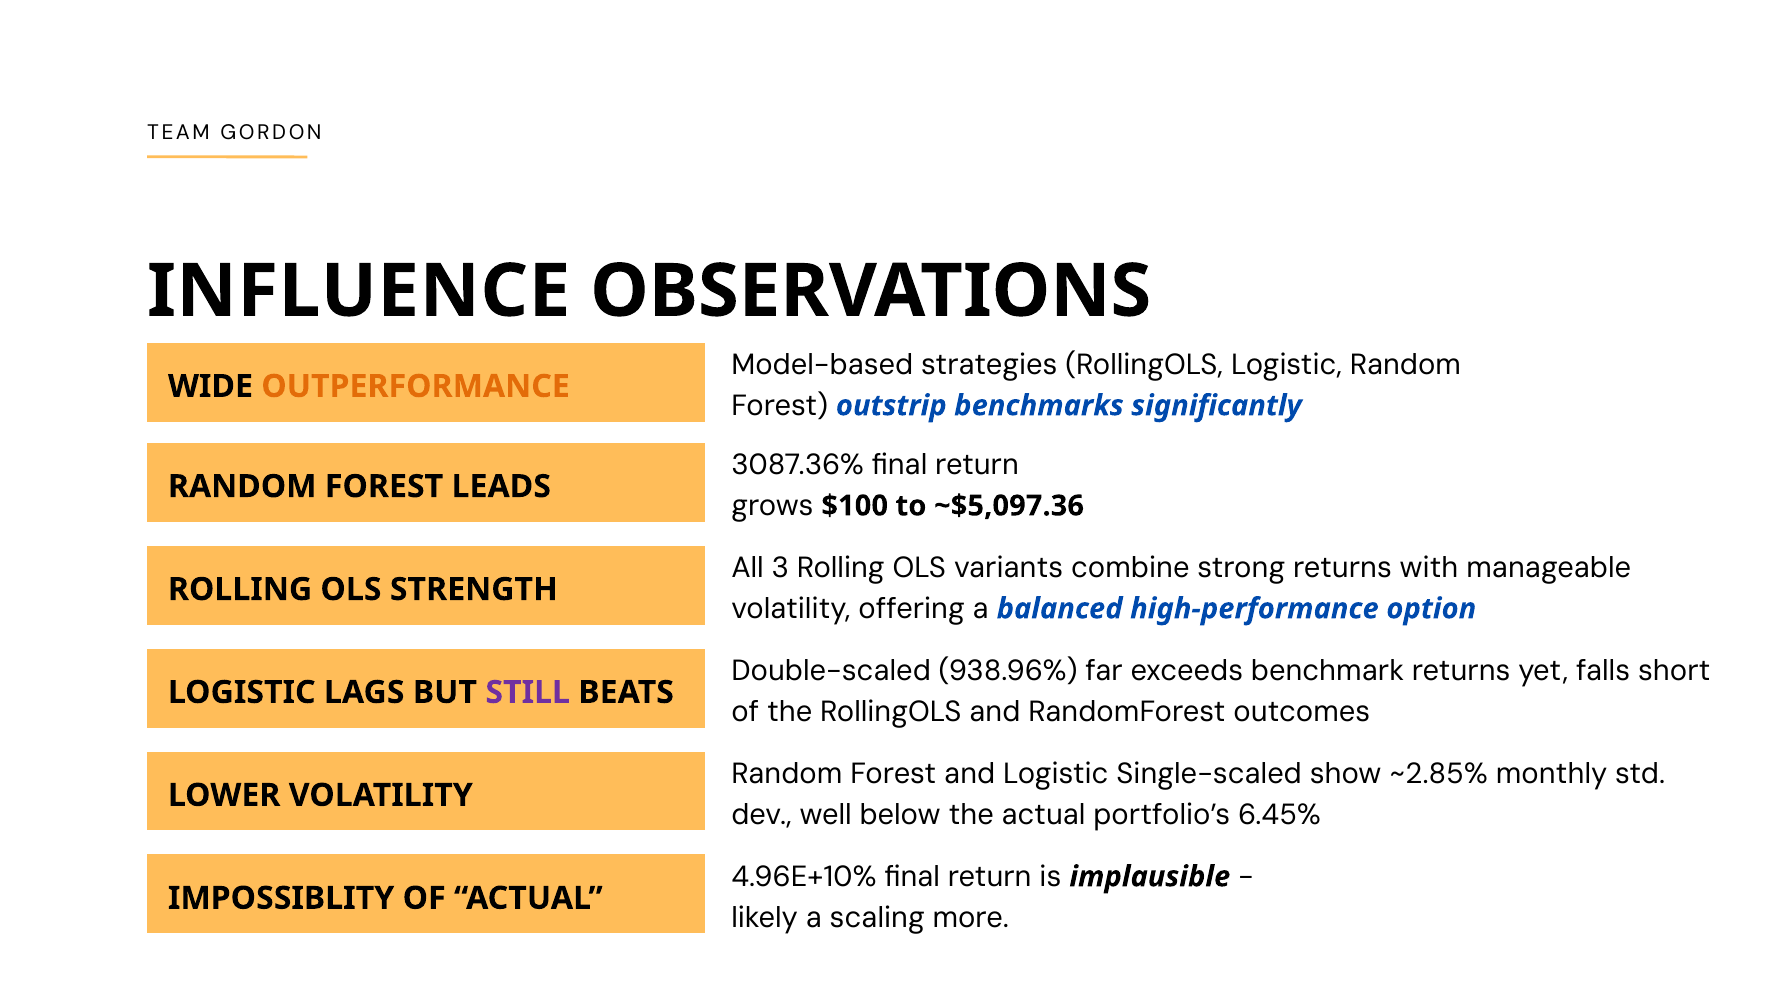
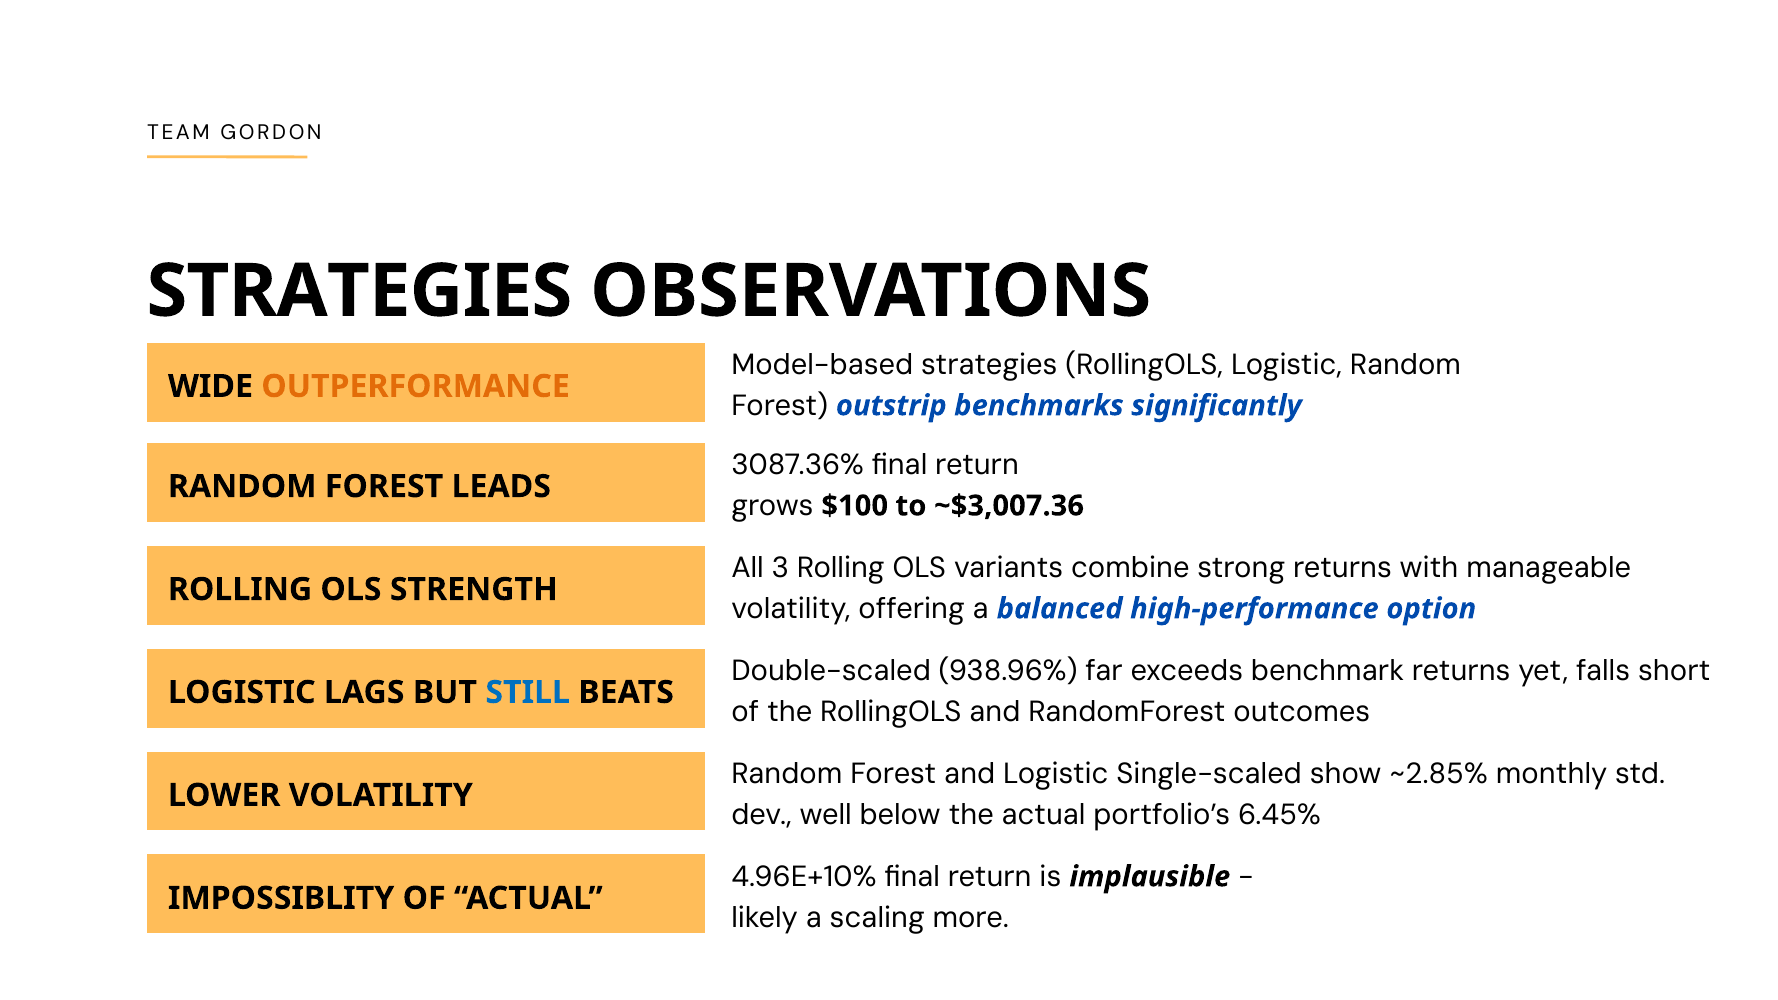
INFLUENCE: INFLUENCE -> STRATEGIES (359, 291)
~$5,097.36: ~$5,097.36 -> ~$3,007.36 (1009, 506)
STILL colour: purple -> blue (528, 692)
